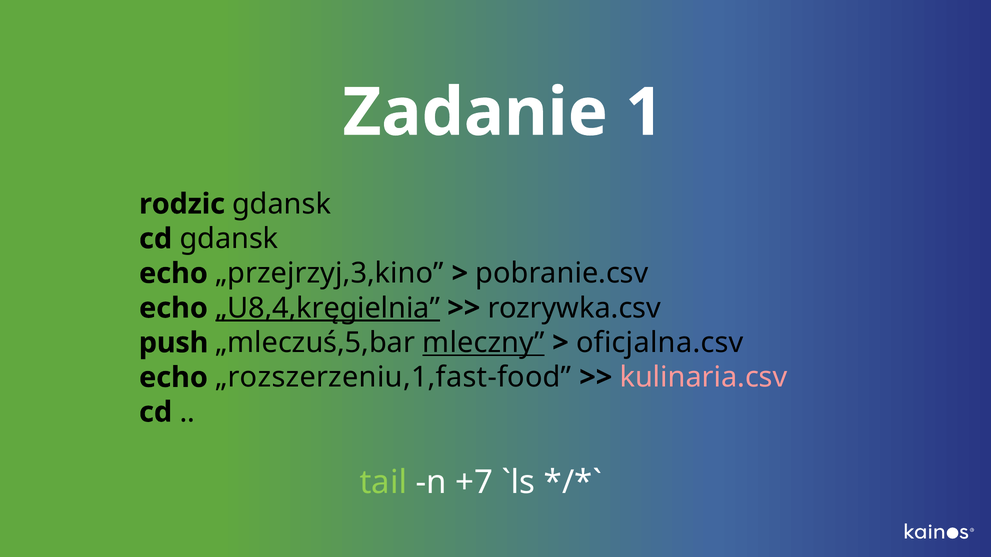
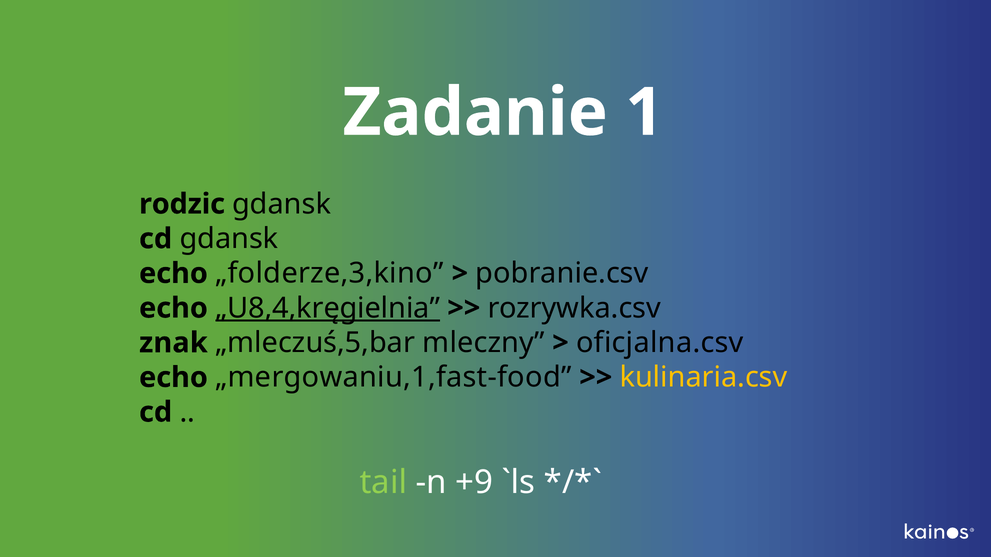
„przejrzyj,3,kino: „przejrzyj,3,kino -> „folderze,3,kino (329, 274)
push: push -> znak (173, 343)
mleczny underline: present -> none (483, 343)
„rozszerzeniu,1,fast-food: „rozszerzeniu,1,fast-food -> „mergowaniu,1,fast-food (393, 378)
kulinaria.csv colour: pink -> yellow (704, 378)
+7: +7 -> +9 (474, 483)
